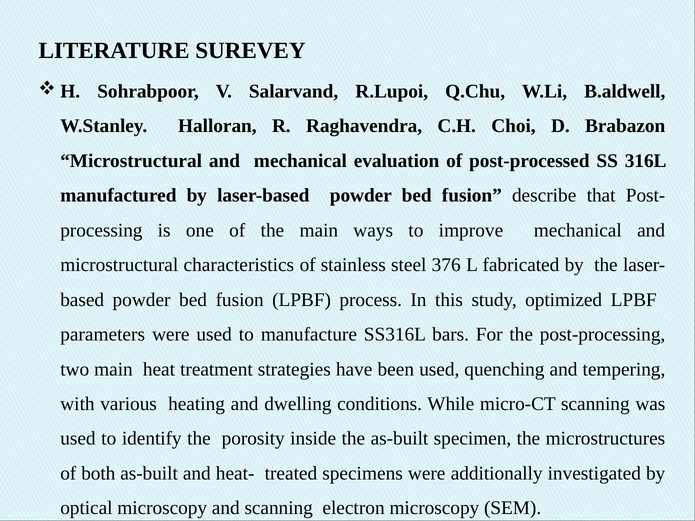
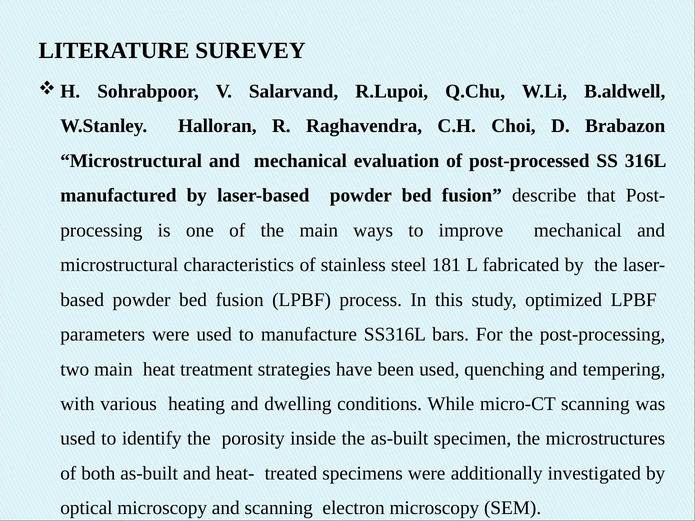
376: 376 -> 181 (446, 265)
